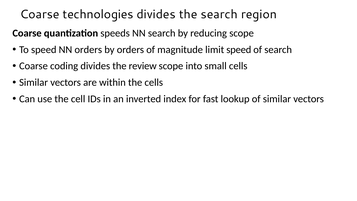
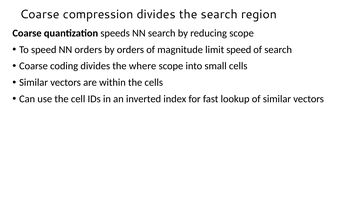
technologies: technologies -> compression (98, 14)
review: review -> where (143, 66)
